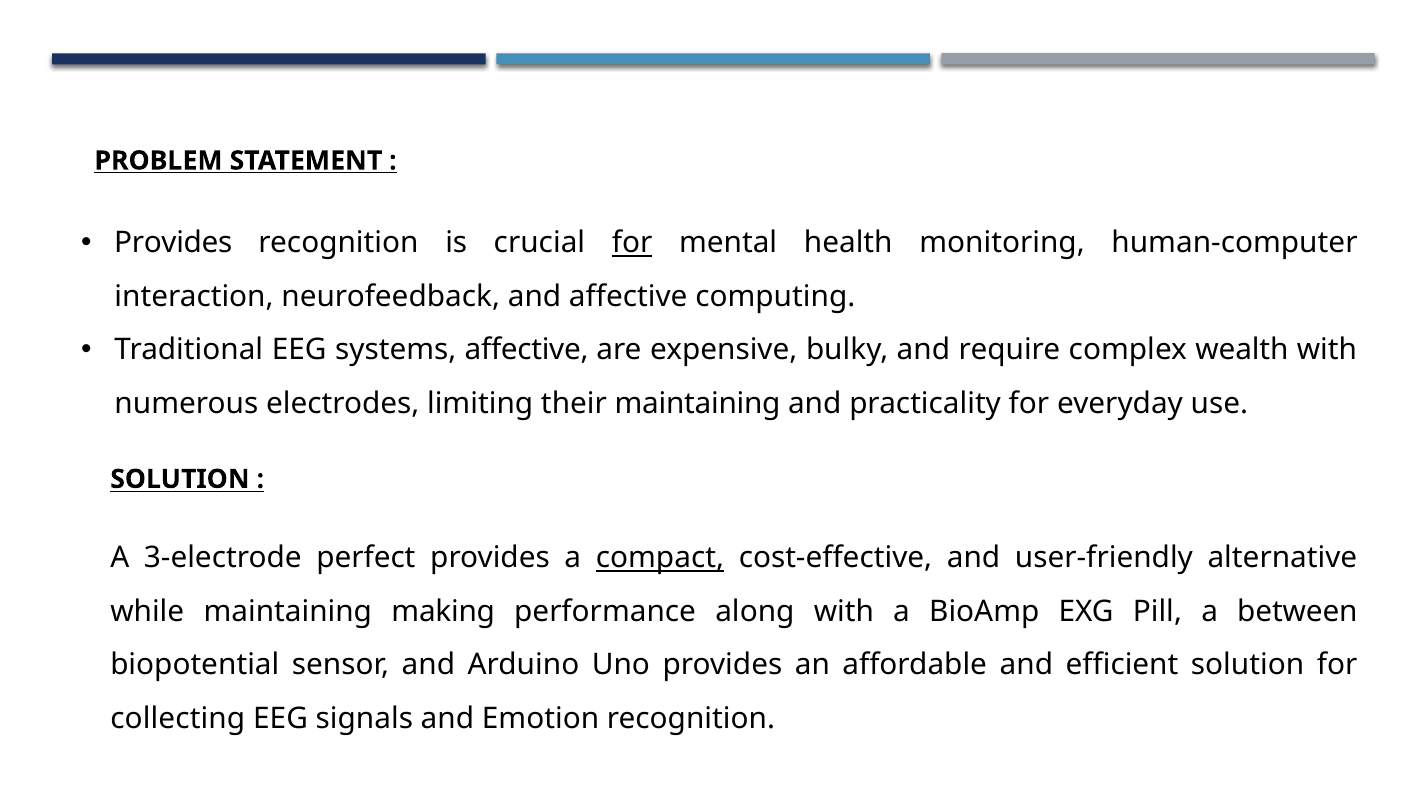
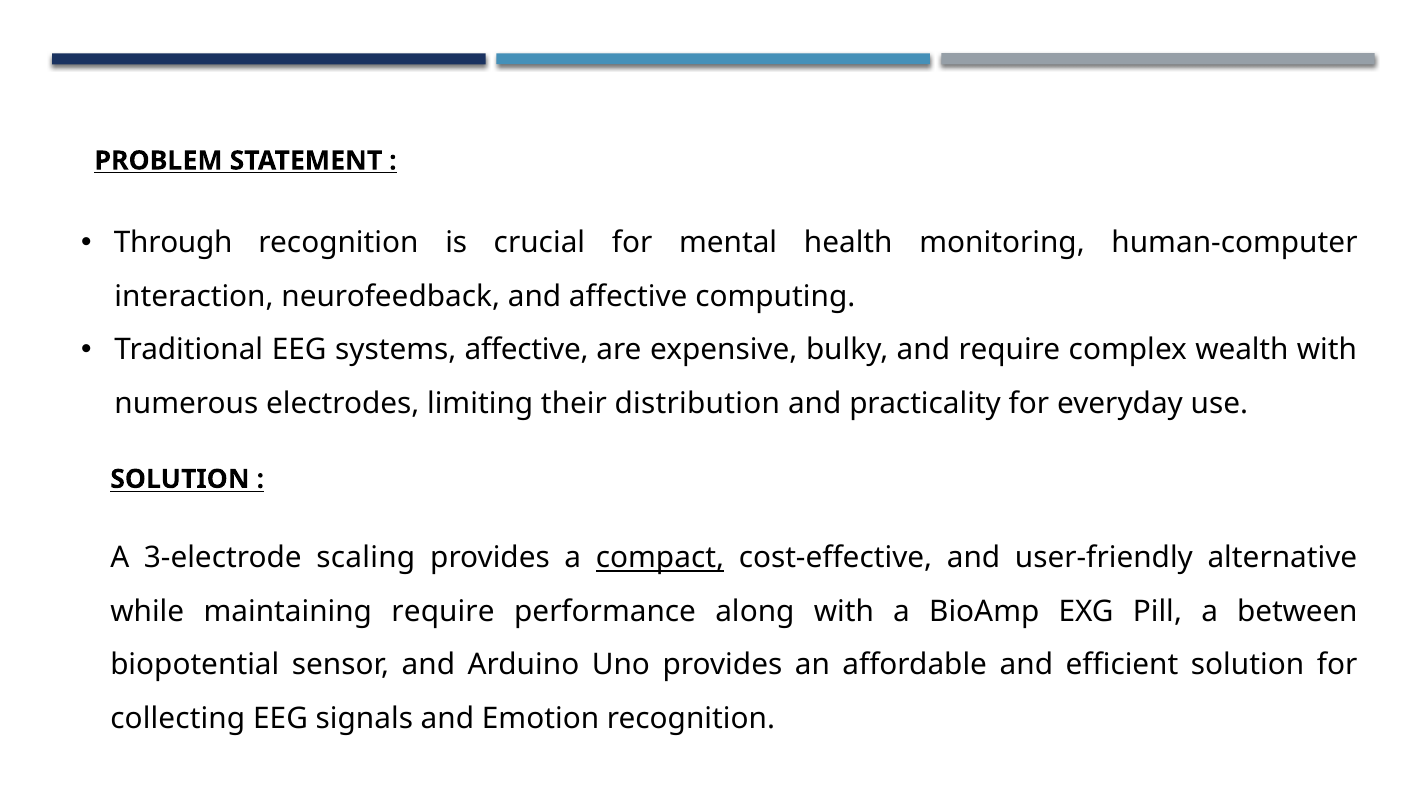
Provides: Provides -> Through (173, 243)
for underline: present -> none (632, 243)
their maintaining: maintaining -> distribution (697, 404)
perfect: perfect -> scaling (366, 559)
maintaining making: making -> require (443, 612)
